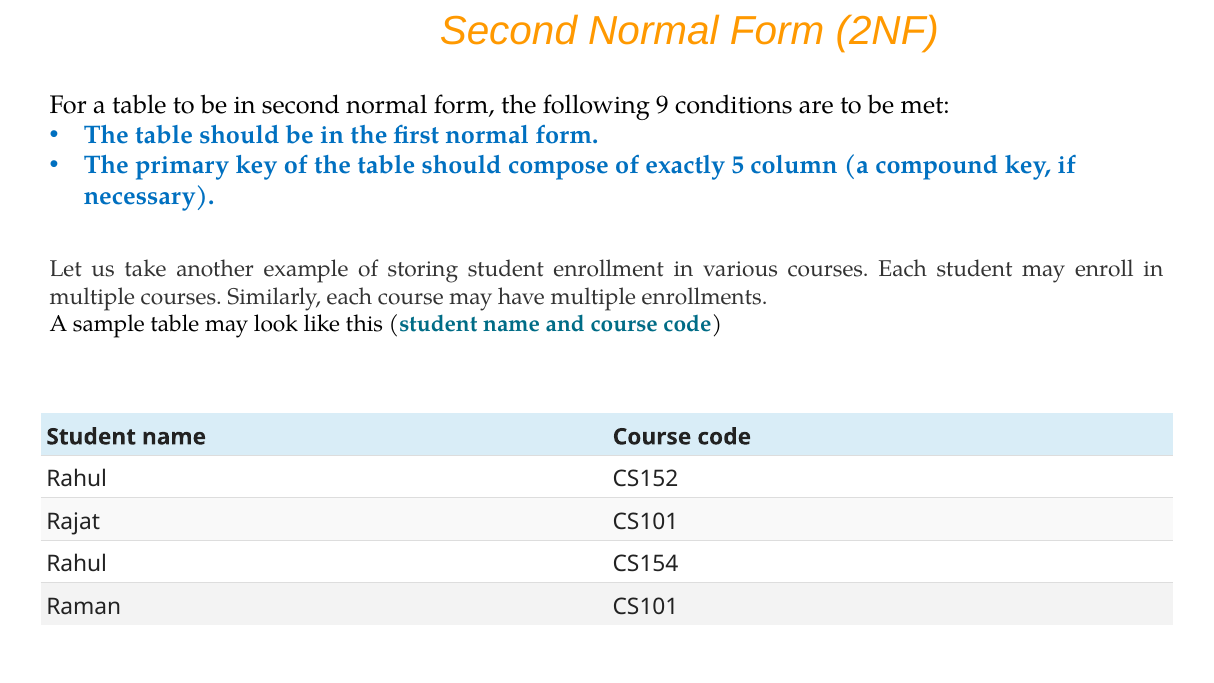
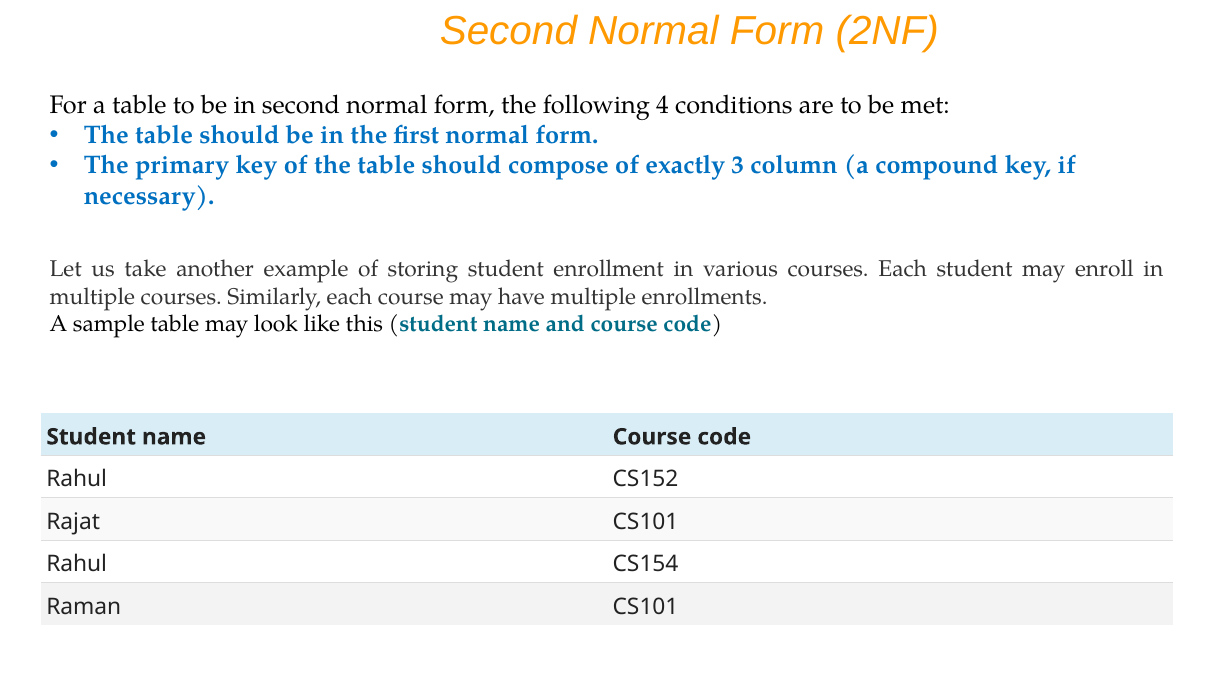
9: 9 -> 4 (662, 105)
5: 5 -> 3 (738, 166)
